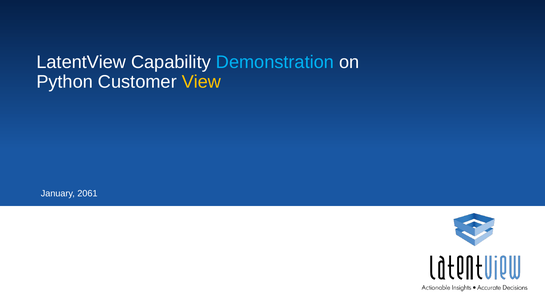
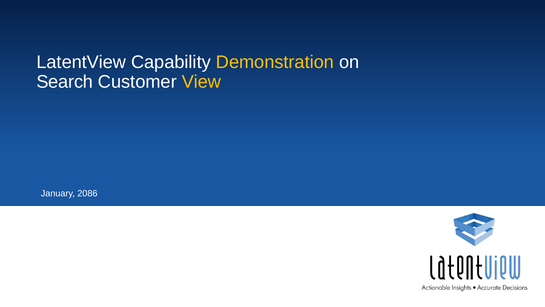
Demonstration colour: light blue -> yellow (275, 62)
Python: Python -> Search (65, 82)
2061: 2061 -> 2086 (87, 193)
